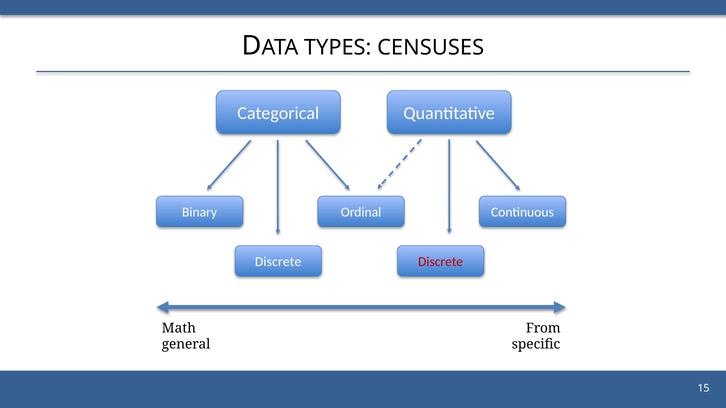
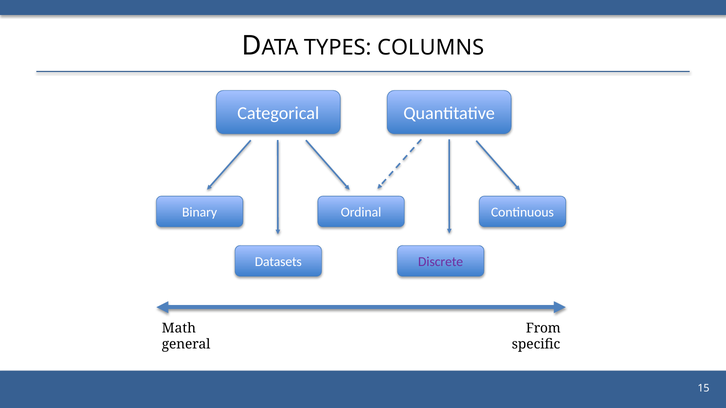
CENSUSES: CENSUSES -> COLUMNS (431, 48)
Discrete: Discrete -> Datasets (278, 262)
Discrete colour: red -> purple (441, 262)
